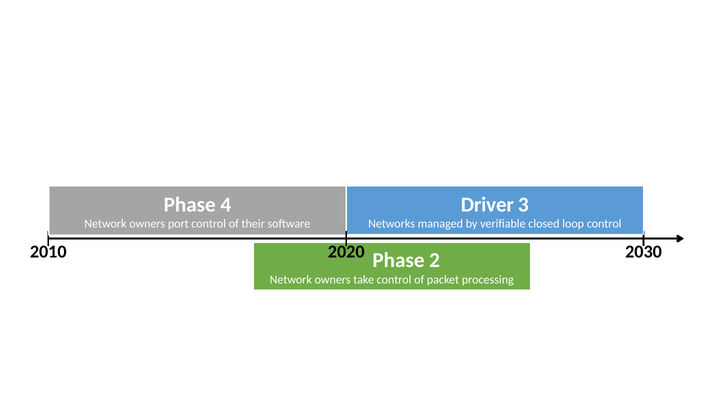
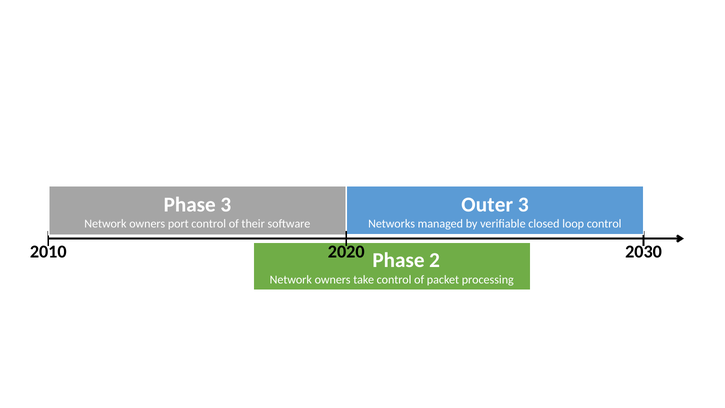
Driver: Driver -> Outer (487, 204)
Phase 4: 4 -> 3 (226, 205)
